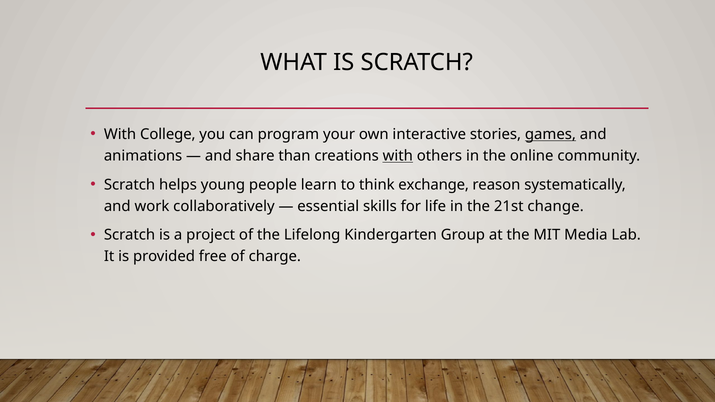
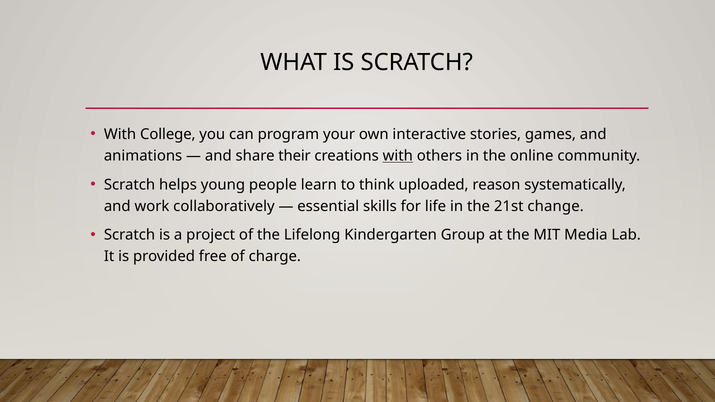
games underline: present -> none (550, 134)
than: than -> their (295, 156)
exchange: exchange -> uploaded (434, 185)
